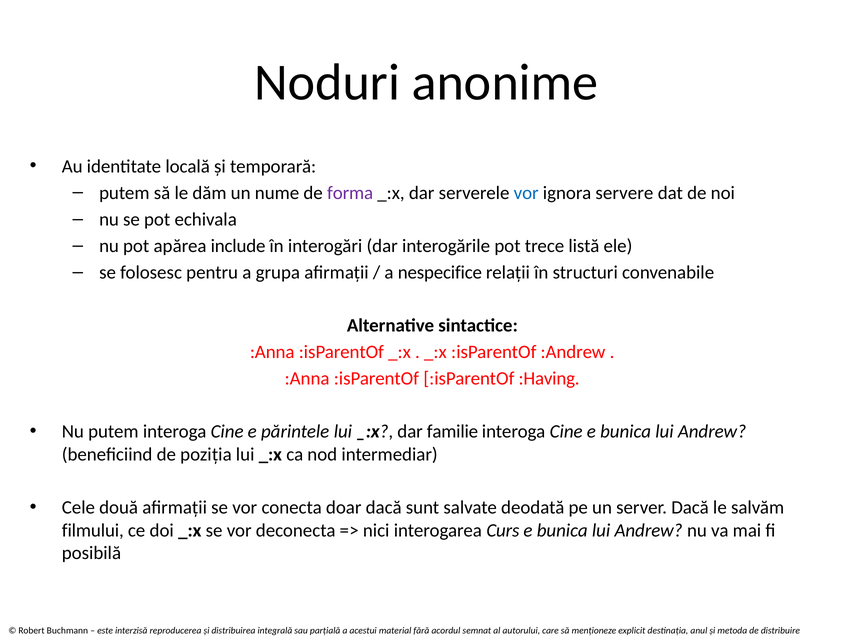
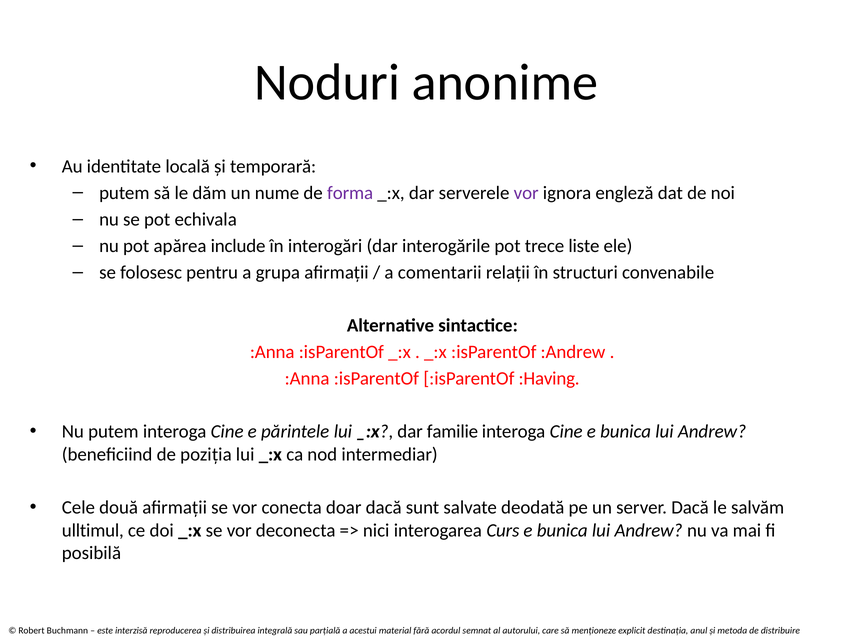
vor colour: blue -> purple (526, 193)
servere: servere -> engleză (625, 193)
listă: listă -> liste (584, 246)
nespecifice: nespecifice -> comentarii (440, 272)
filmului: filmului -> ulltimul (93, 530)
